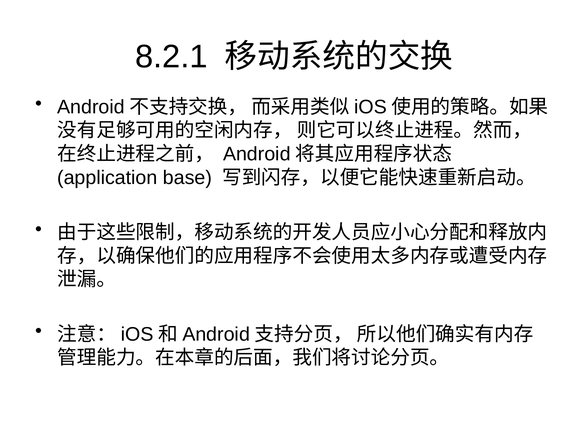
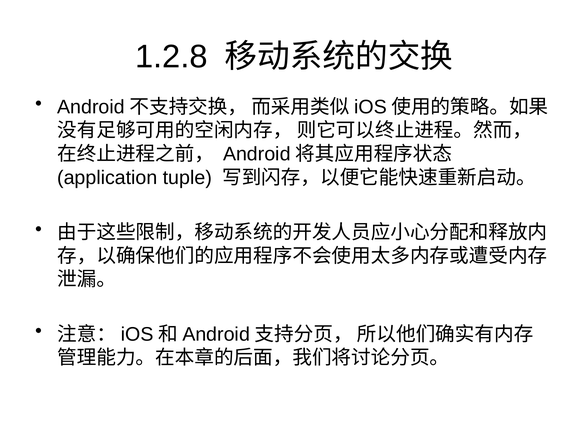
8.2.1: 8.2.1 -> 1.2.8 (171, 57)
base: base -> tuple (187, 178)
